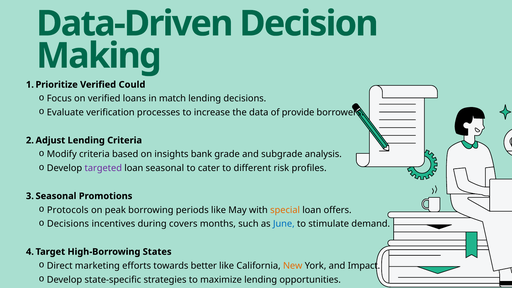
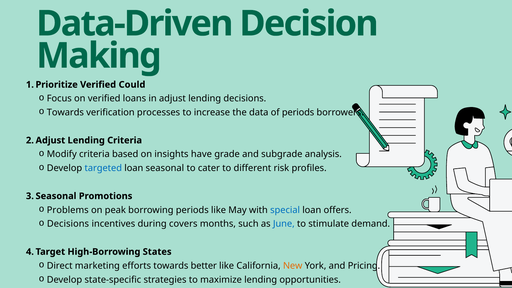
match: match -> adjust (172, 99)
Evaluate: Evaluate -> Towards (65, 112)
of provide: provide -> periods (298, 112)
bank: bank -> have (201, 154)
targeted colour: purple -> blue (103, 168)
Protocols: Protocols -> Problems (68, 210)
special colour: orange -> blue (285, 210)
Impact: Impact -> Pricing (364, 266)
